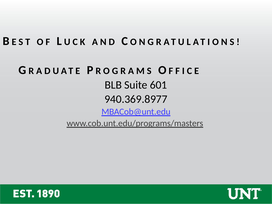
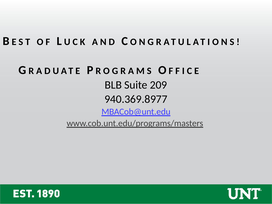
601: 601 -> 209 (159, 85)
